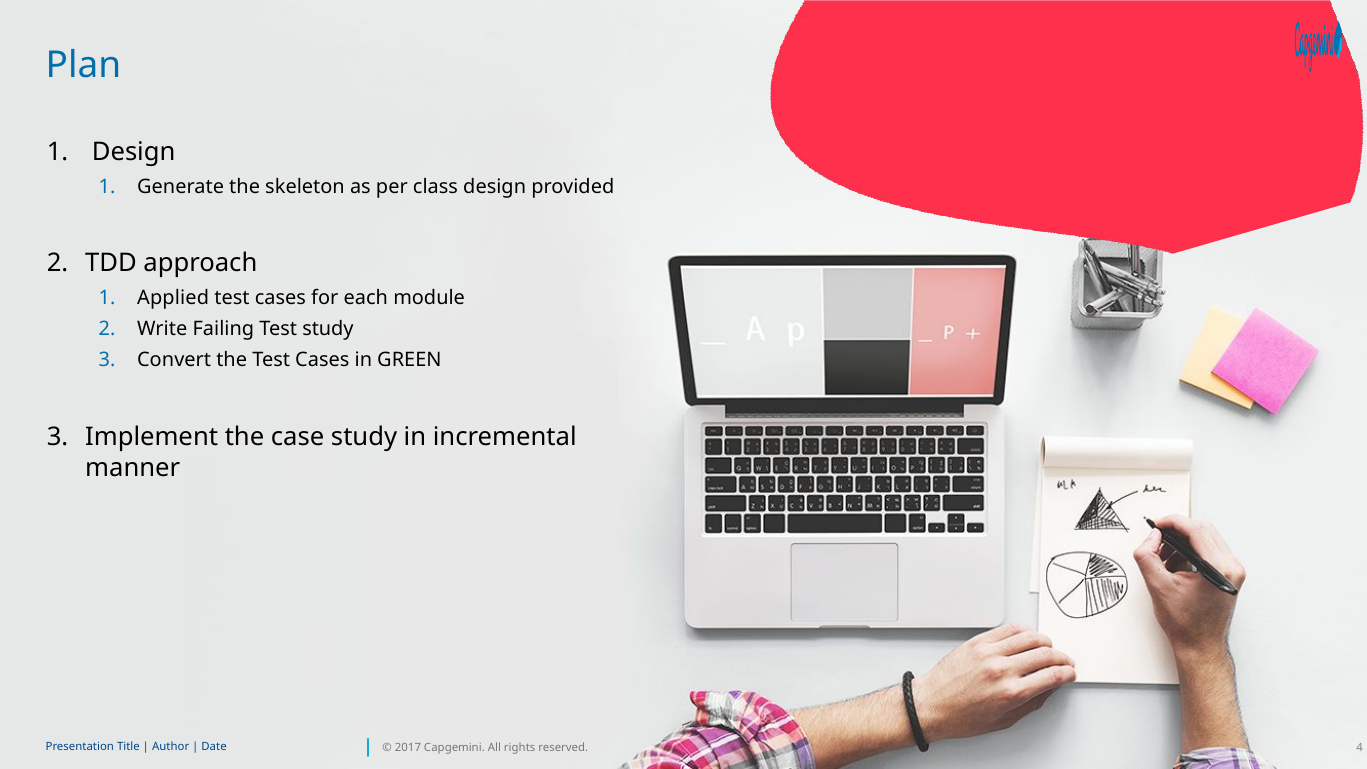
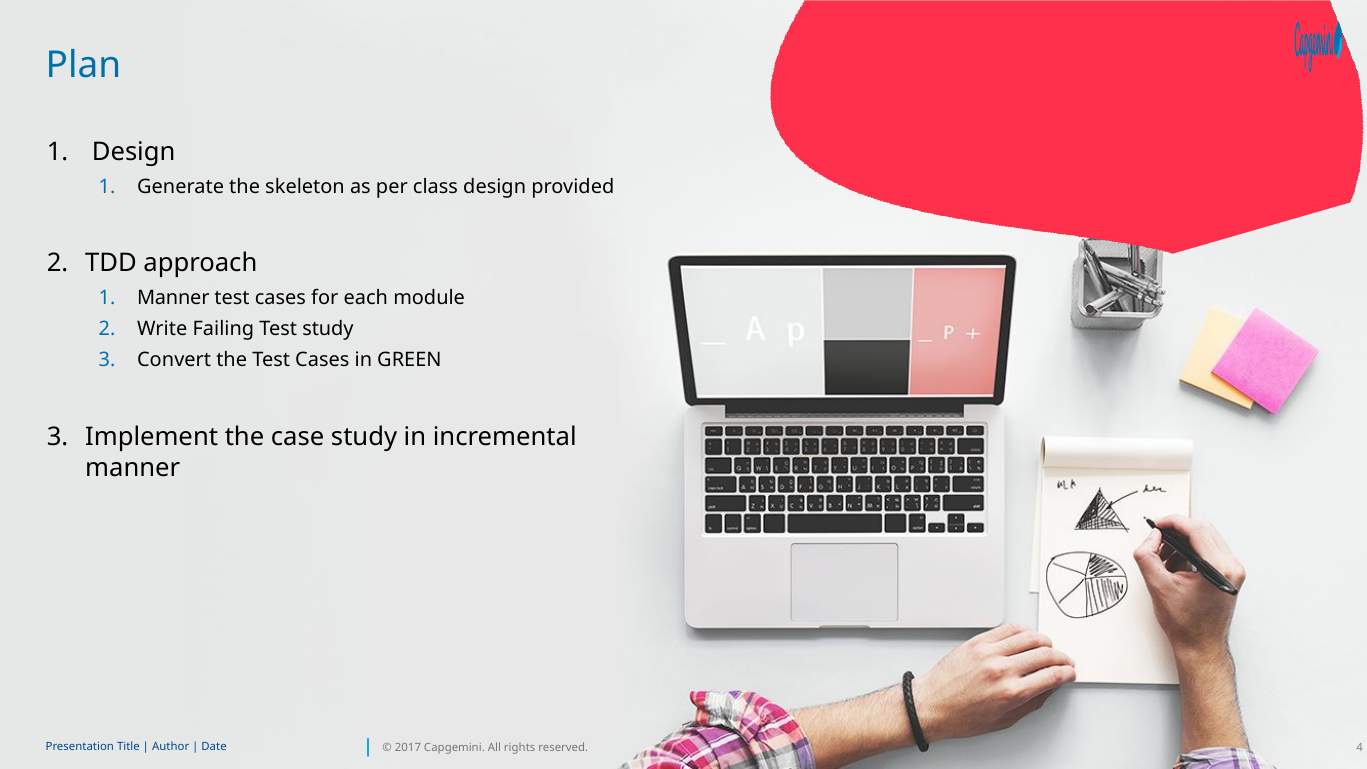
Applied: Applied -> Manner (173, 298)
